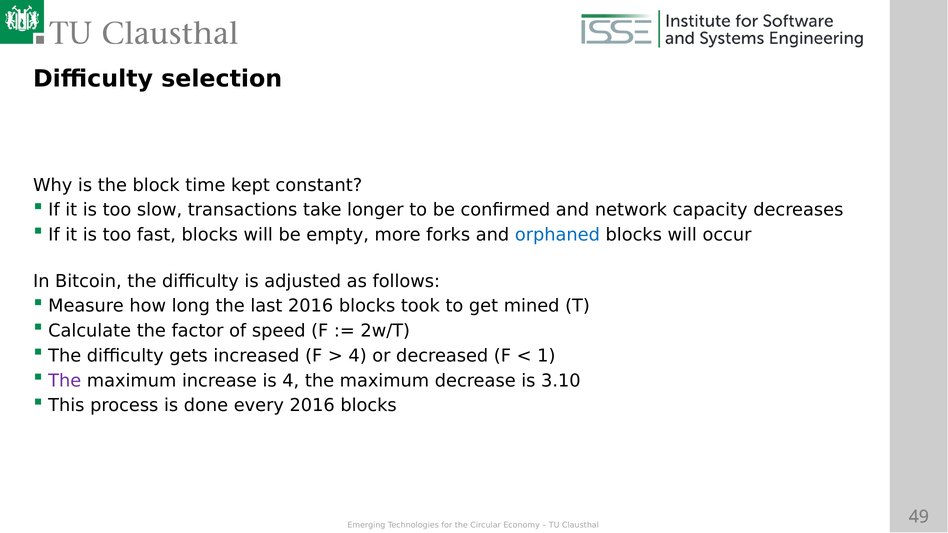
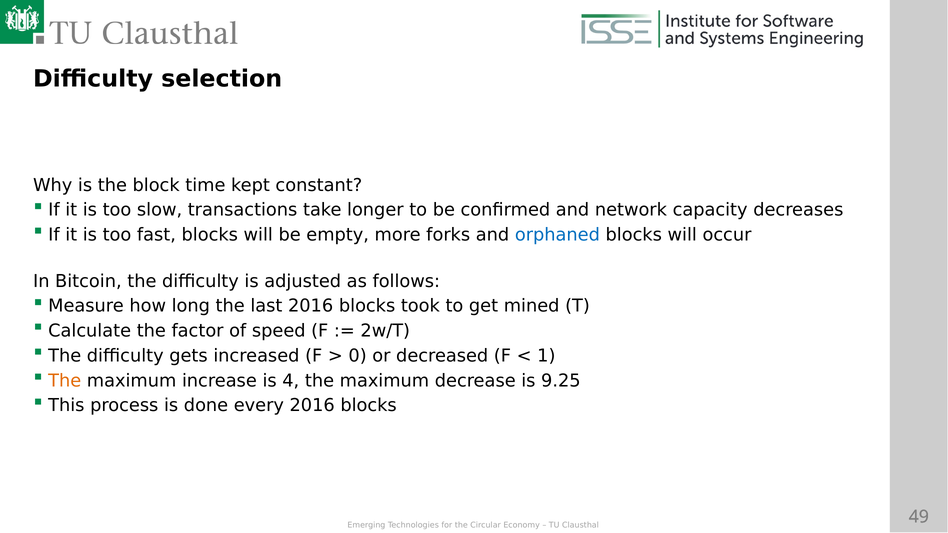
4: 4 -> 0 (358, 356)
The colour: purple -> orange (65, 381)
3.10: 3.10 -> 9.25 (561, 381)
